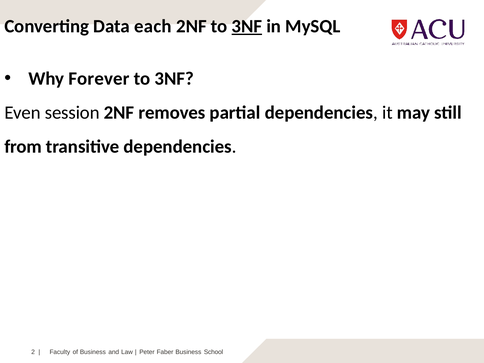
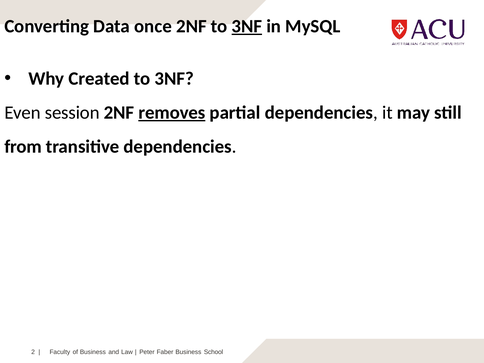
each: each -> once (153, 26)
Forever: Forever -> Created (99, 79)
removes underline: none -> present (172, 113)
